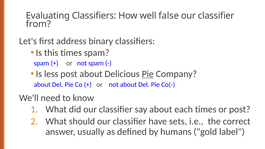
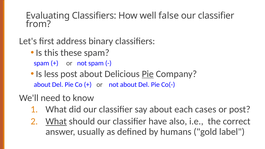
this times: times -> these (71, 53)
each times: times -> cases (206, 109)
What underline: none -> present (56, 121)
sets: sets -> also (178, 121)
